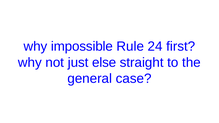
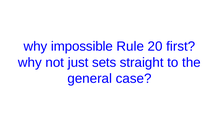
24: 24 -> 20 (155, 46)
else: else -> sets (104, 63)
